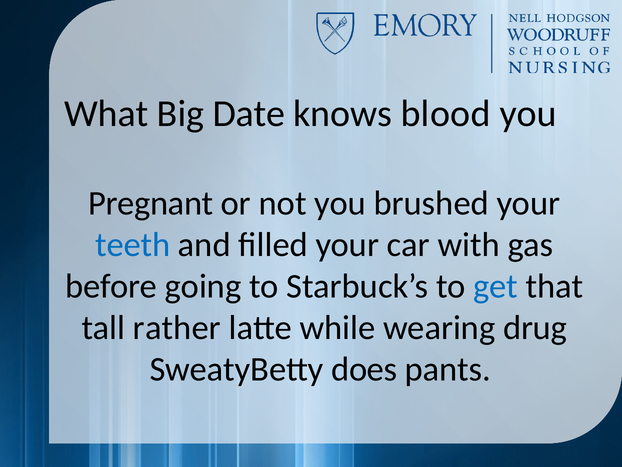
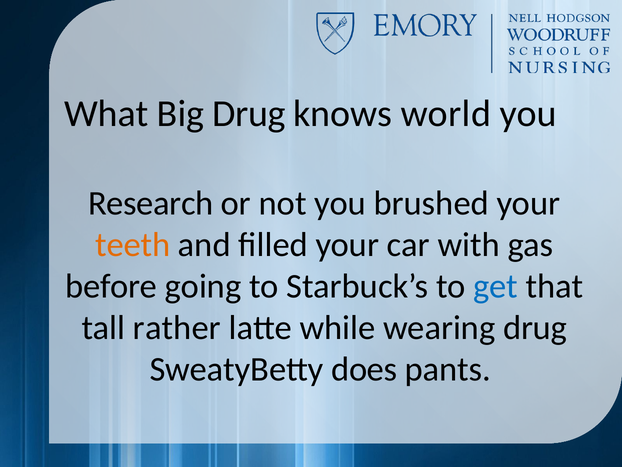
Big Date: Date -> Drug (249, 114)
blood: blood -> world (446, 114)
Pregnant: Pregnant -> Research (151, 203)
teeth colour: blue -> orange (133, 245)
